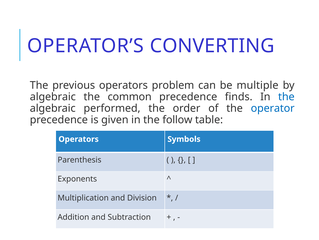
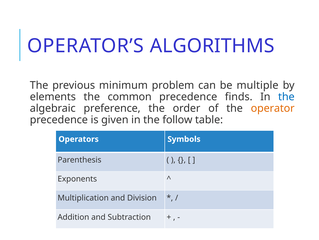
CONVERTING: CONVERTING -> ALGORITHMS (212, 46)
previous operators: operators -> minimum (123, 85)
algebraic: algebraic -> elements (53, 97)
performed: performed -> preference (112, 108)
operator colour: blue -> orange (273, 108)
